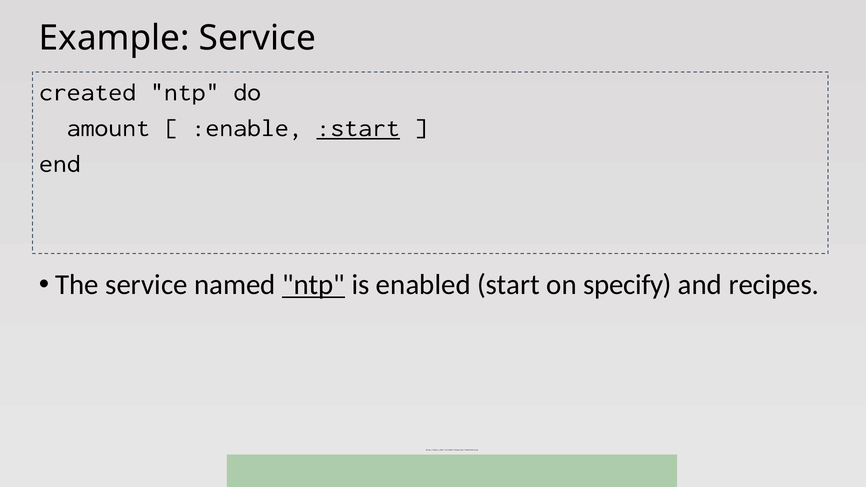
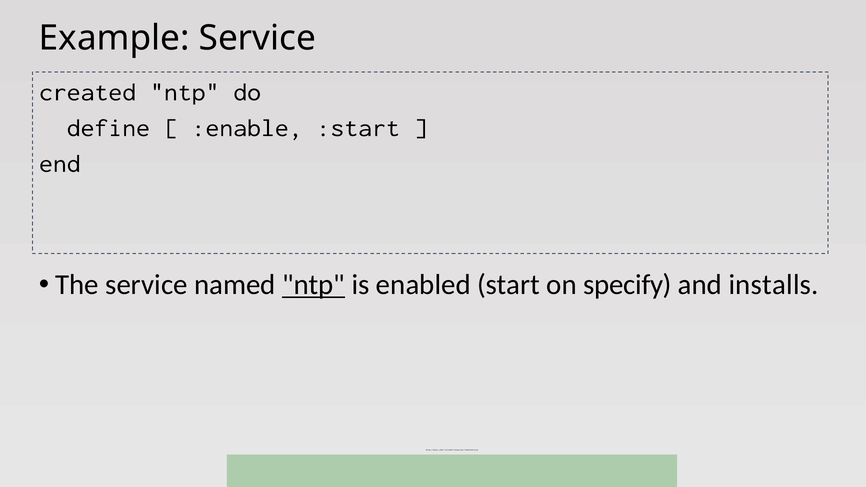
amount: amount -> define (108, 128)
:start underline: present -> none (358, 128)
recipes: recipes -> installs (774, 285)
